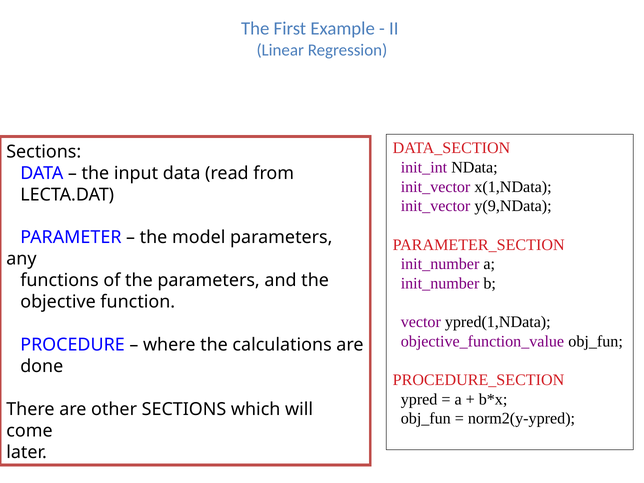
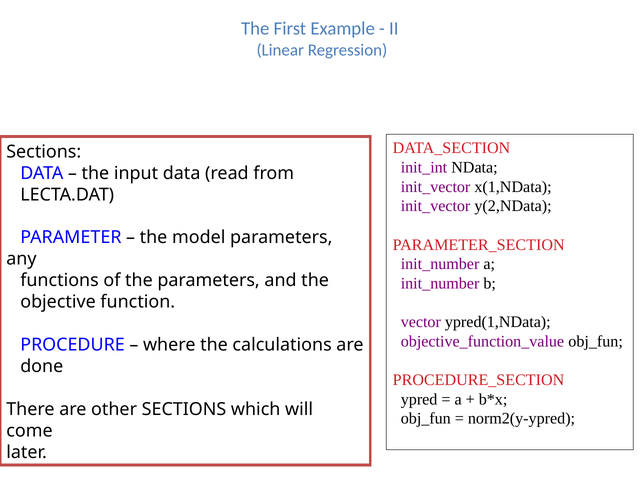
y(9,NData: y(9,NData -> y(2,NData (513, 206)
